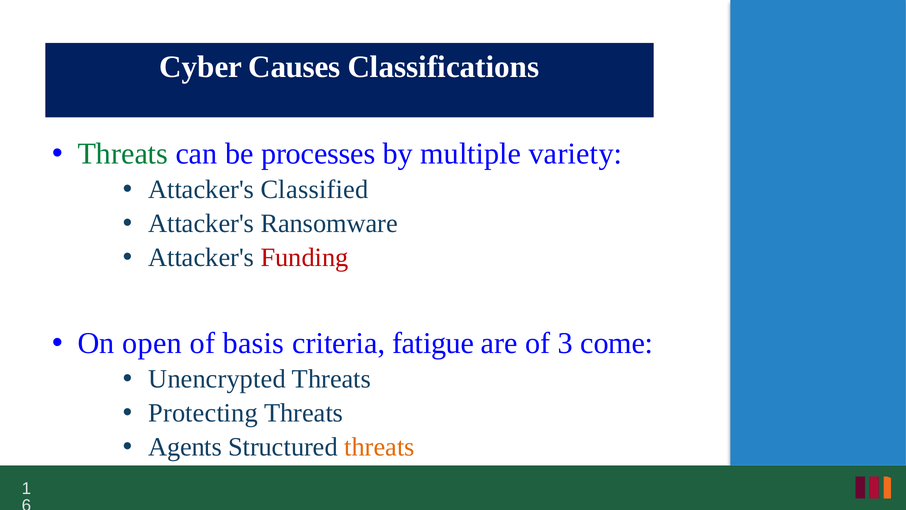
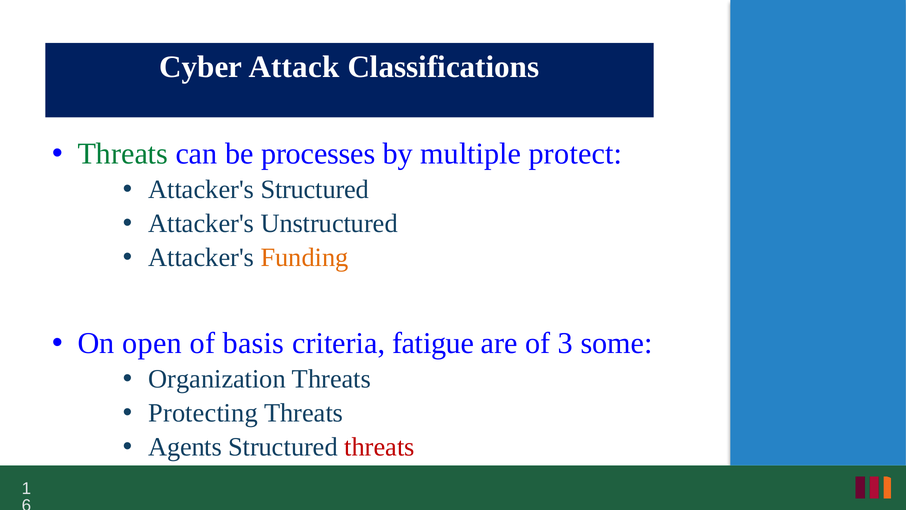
Causes: Causes -> Attack (294, 67)
variety: variety -> protect (575, 154)
Attacker's Classified: Classified -> Structured (315, 189)
Ransomware: Ransomware -> Unstructured (329, 223)
Funding colour: red -> orange (305, 257)
come: come -> some (617, 343)
Unencrypted: Unencrypted -> Organization (217, 379)
threats colour: orange -> red (380, 447)
